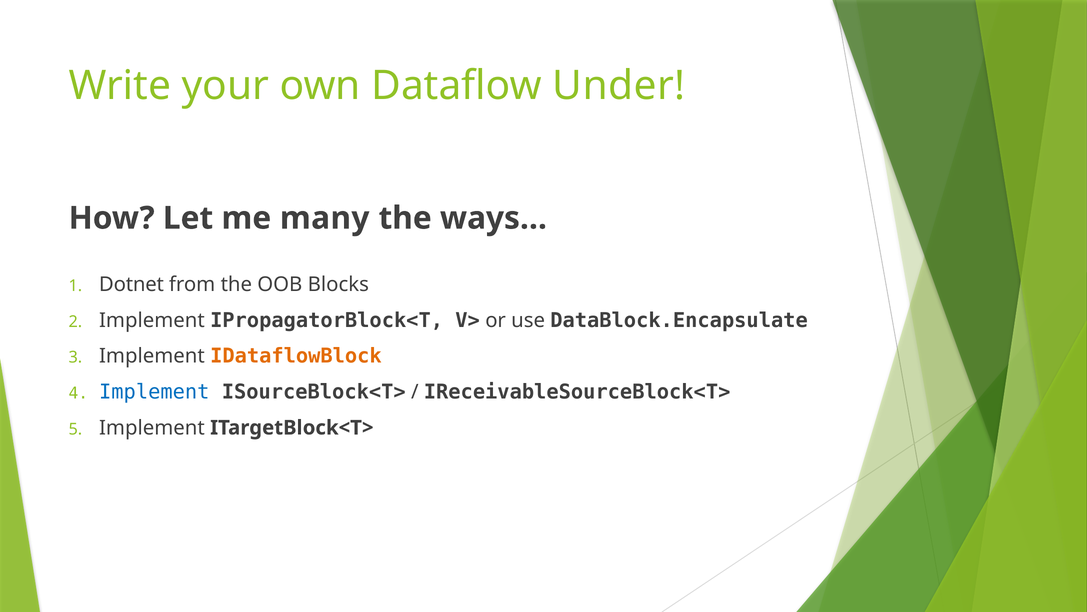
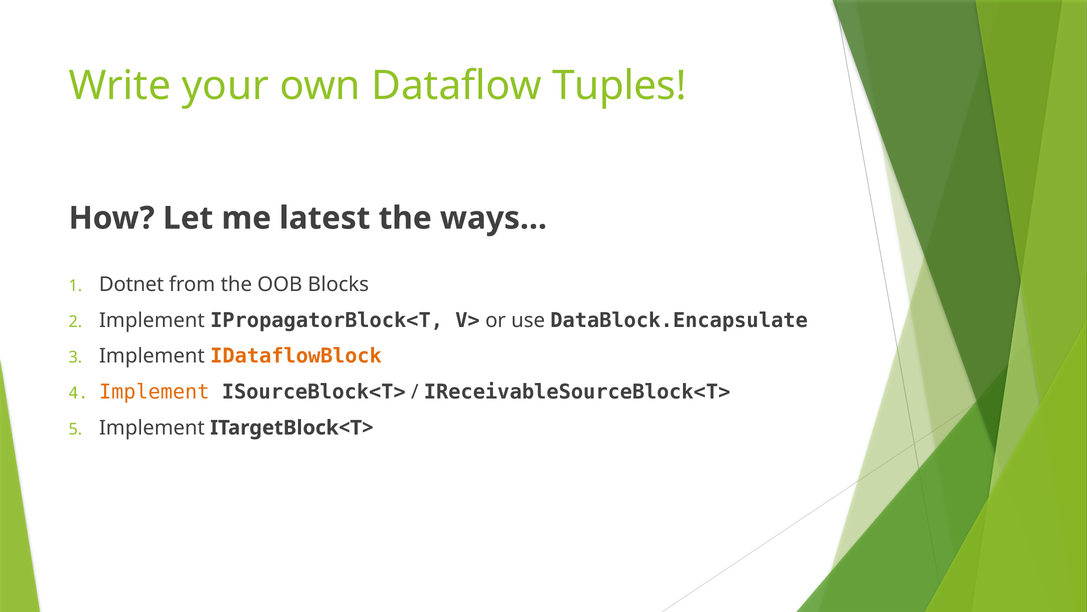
Under: Under -> Tuples (619, 86)
many: many -> latest (325, 218)
Implement colour: blue -> orange (154, 392)
